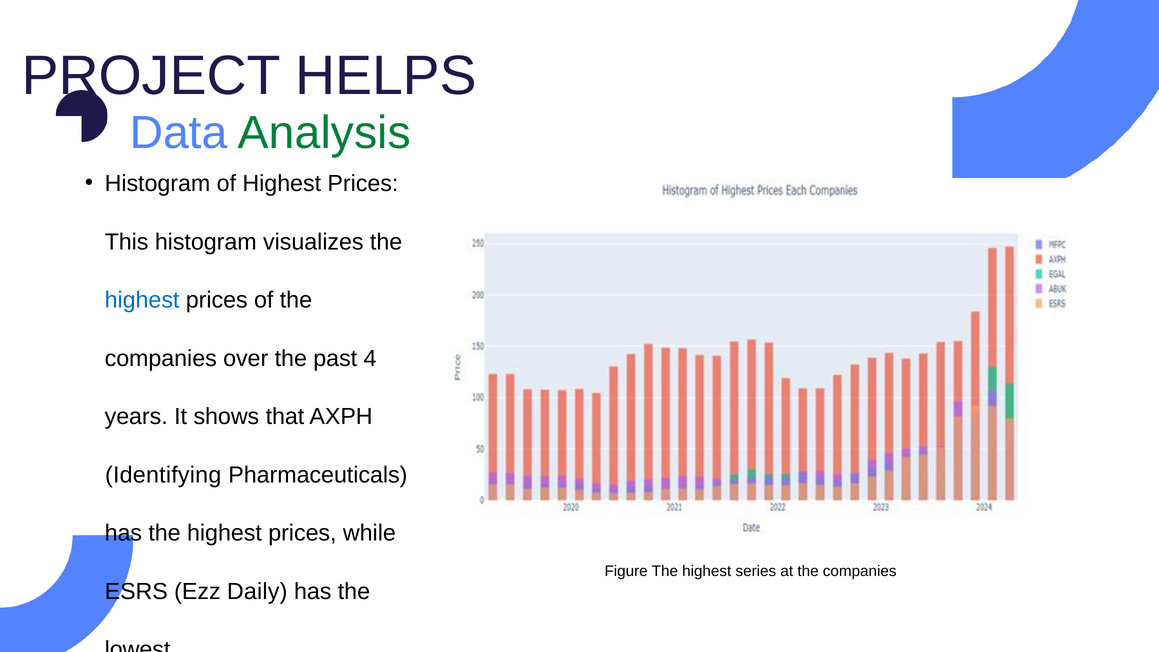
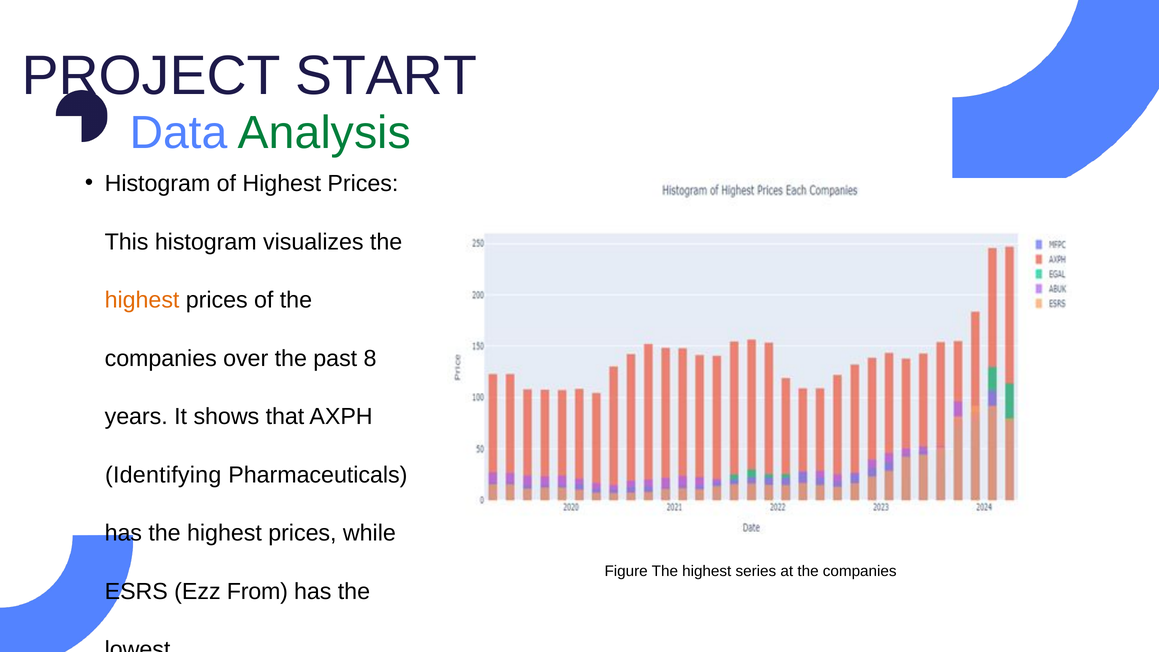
HELPS: HELPS -> START (386, 76)
highest colour: blue -> orange (142, 300)
4: 4 -> 8 (370, 358)
Daily: Daily -> From (257, 591)
